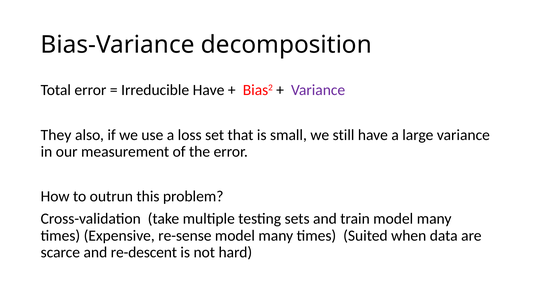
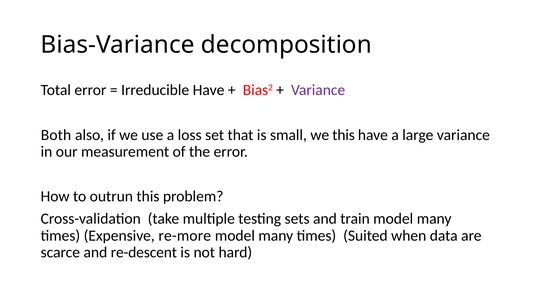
They: They -> Both (56, 135)
we still: still -> this (344, 135)
re-sense: re-sense -> re-more (185, 235)
